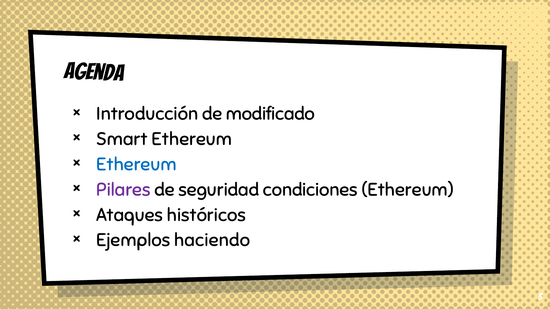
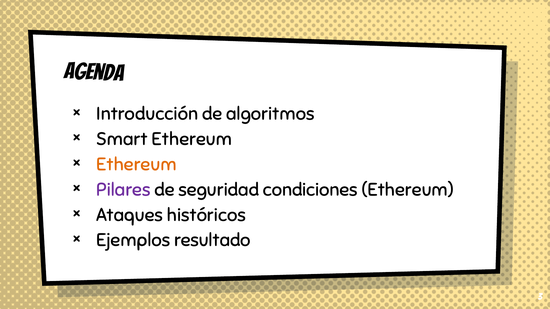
modificado: modificado -> algoritmos (270, 114)
Ethereum colour: blue -> orange (136, 165)
haciendo: haciendo -> resultado (212, 241)
